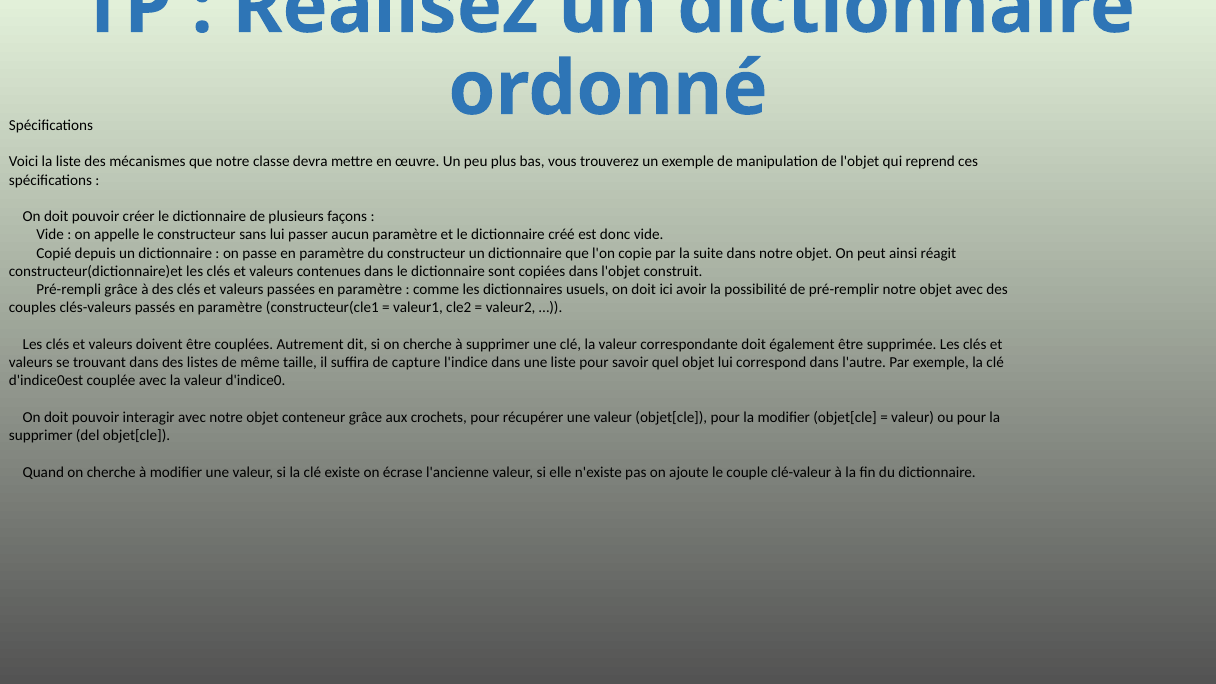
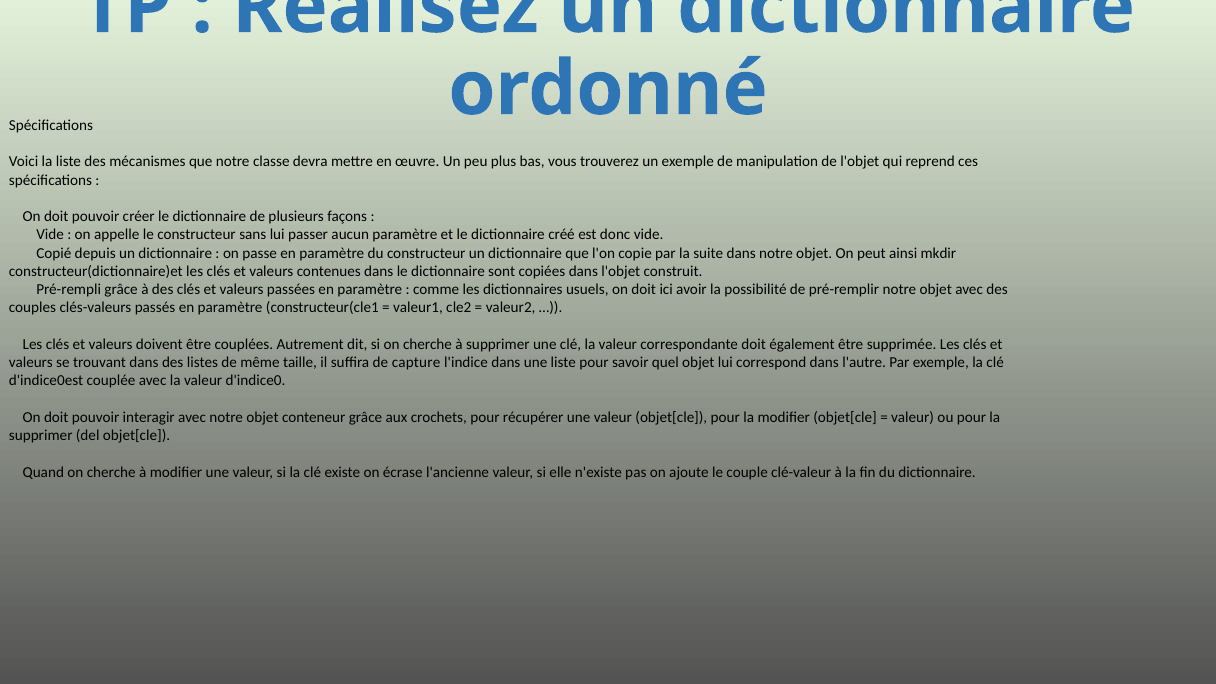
réagit: réagit -> mkdir (938, 253)
